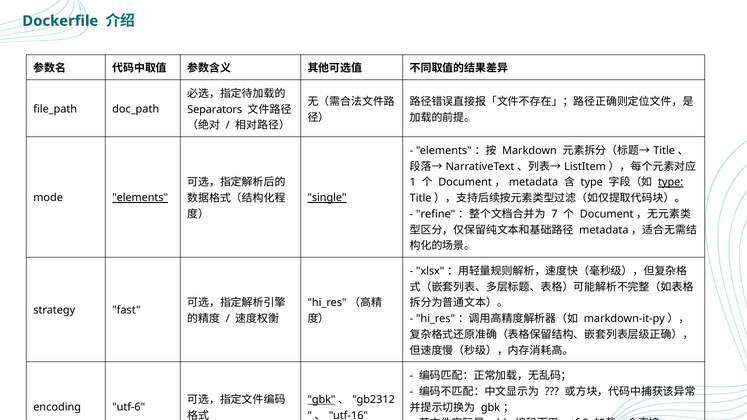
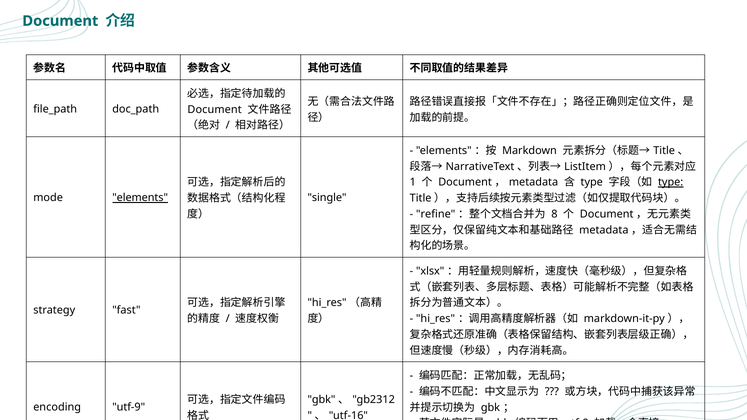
Dockerfile: Dockerfile -> Document (60, 21)
Separators: Separators -> Document (215, 110)
single underline: present -> none (327, 198)
7: 7 -> 8 (554, 214)
gbk underline: present -> none (321, 400)
utf-6: utf-6 -> utf-9 (129, 407)
